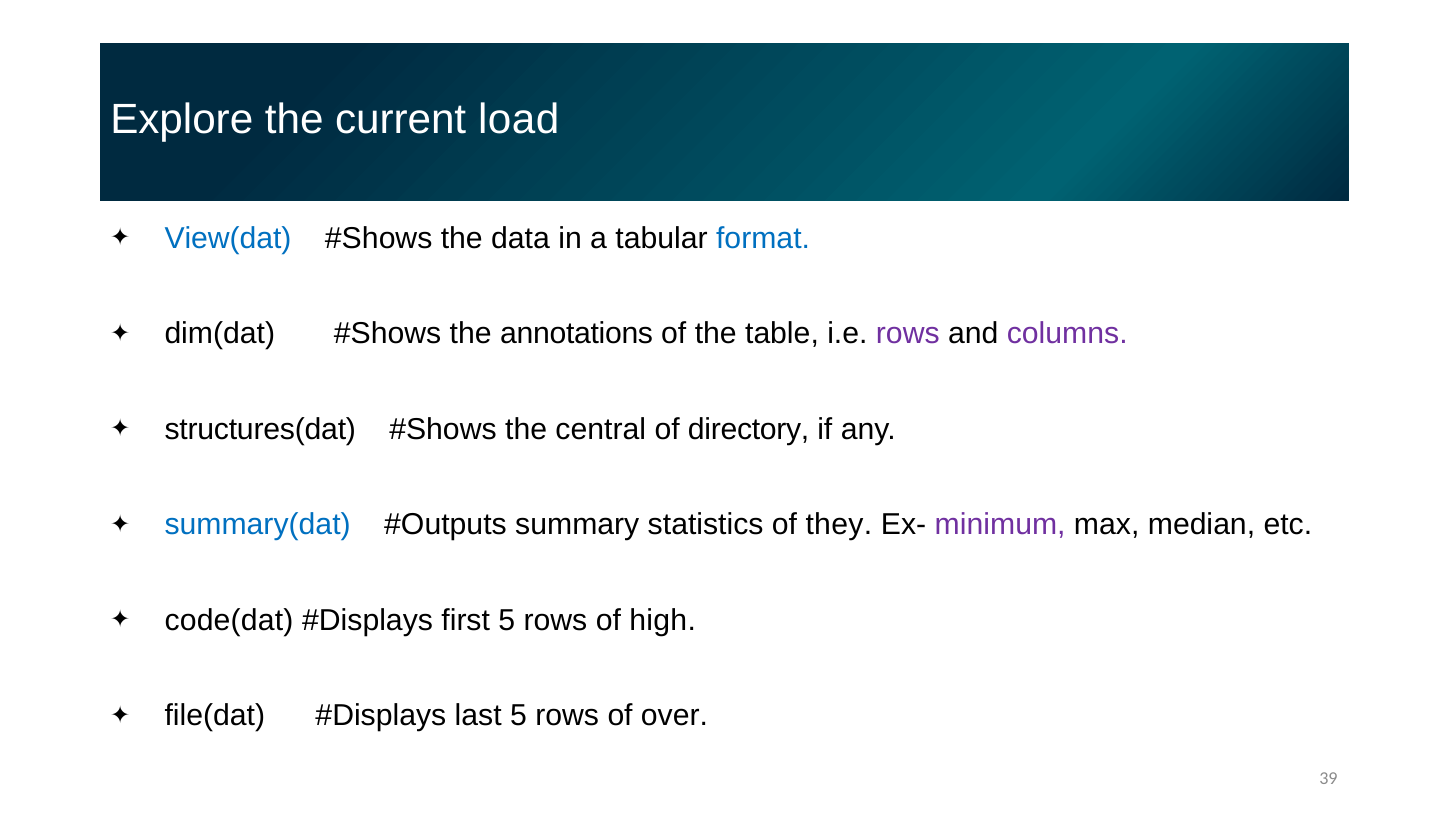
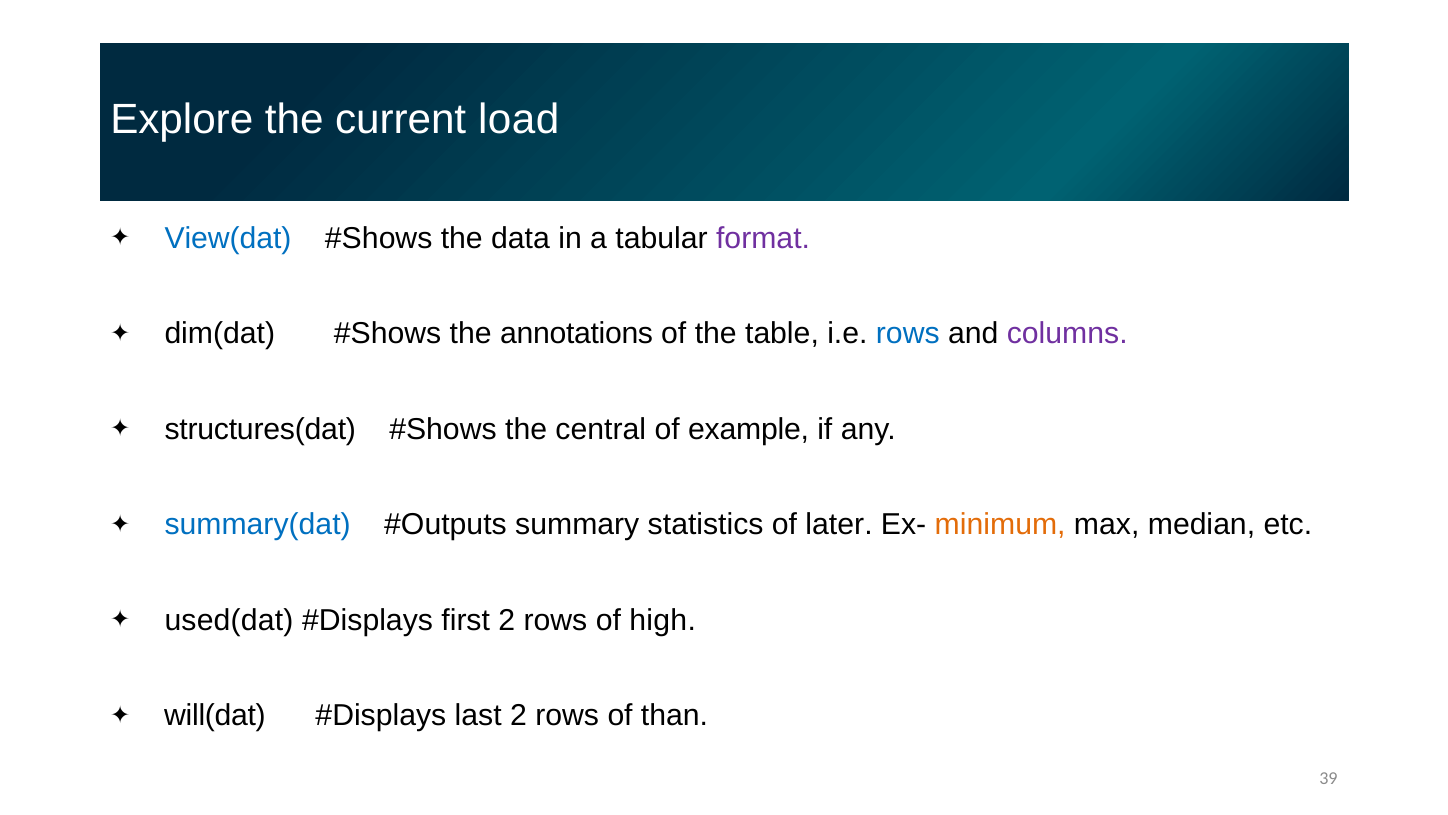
format colour: blue -> purple (763, 238)
rows colour: purple -> blue (908, 334)
directory: directory -> example (749, 429)
they: they -> later (839, 524)
minimum colour: purple -> orange (1000, 524)
code(dat: code(dat -> used(dat (229, 620)
first 5: 5 -> 2 (507, 620)
file(dat: file(dat -> will(dat (215, 715)
last 5: 5 -> 2 (518, 715)
over: over -> than (674, 715)
